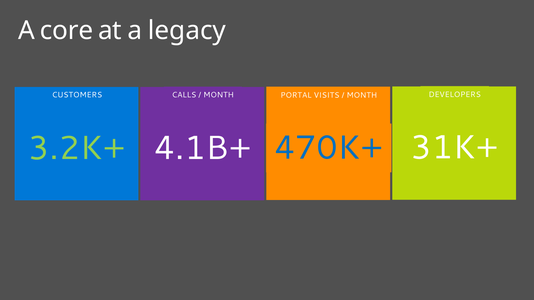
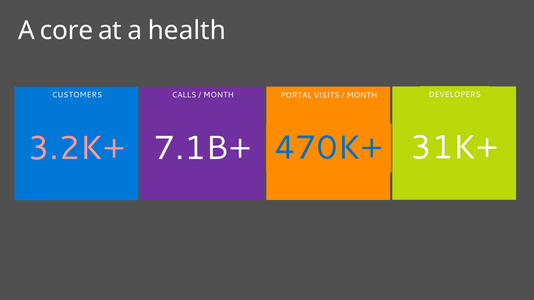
legacy: legacy -> health (187, 31)
3.2K+ colour: light green -> pink (77, 148)
4.1B+: 4.1B+ -> 7.1B+ (203, 148)
